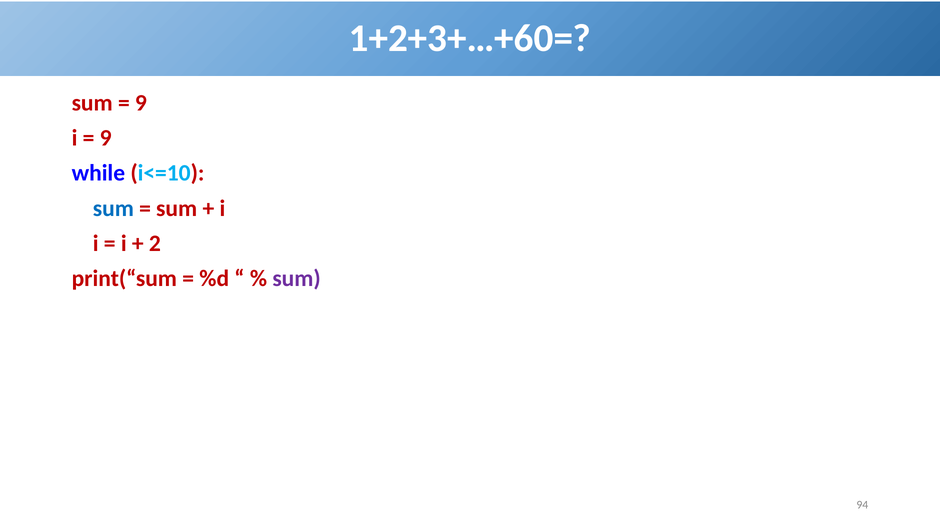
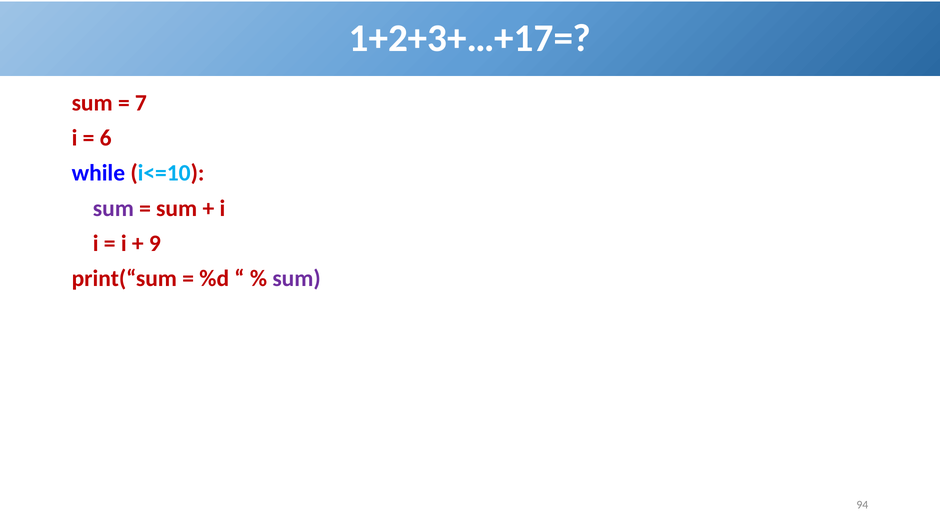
1+2+3+…+60=: 1+2+3+…+60= -> 1+2+3+…+17= (470, 39)
9: 9 -> 7 (141, 103)
9: 9 -> 6 (106, 138)
sum colour: blue -> purple (113, 208)
2: 2 -> 9 (155, 243)
